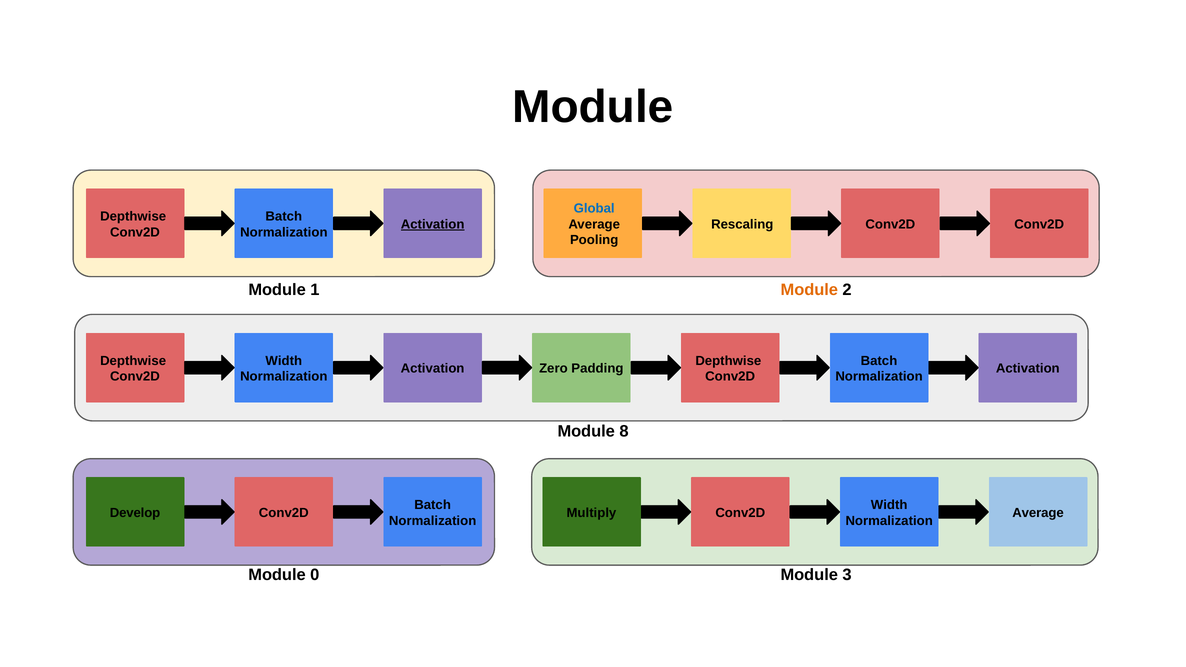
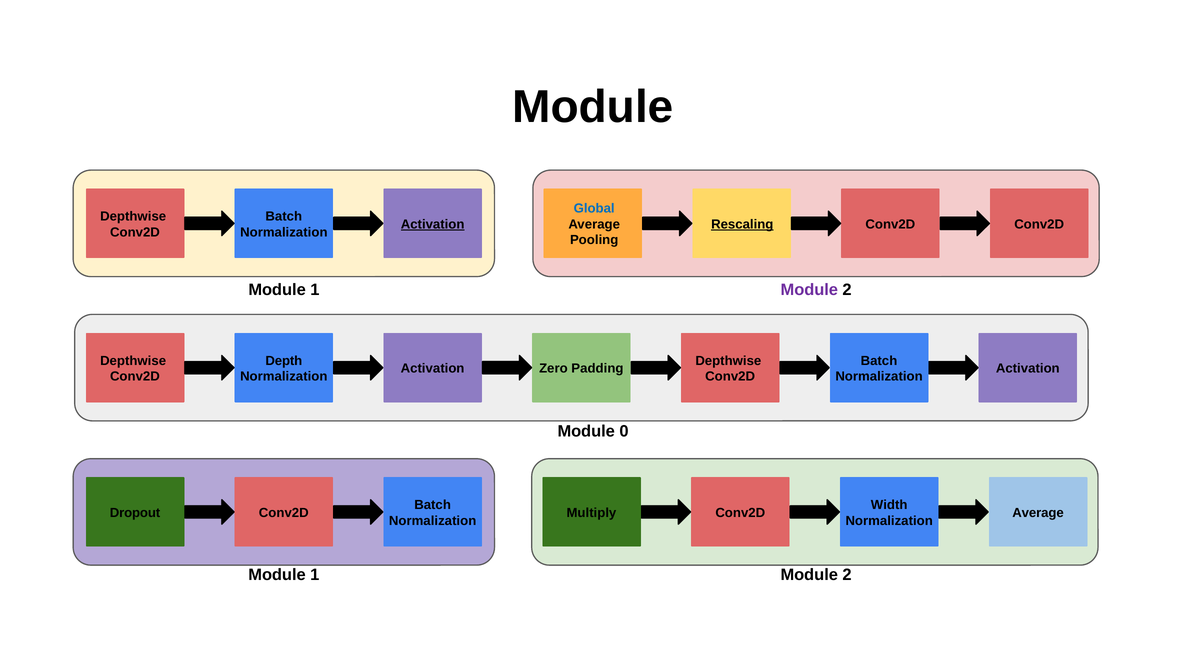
Rescaling underline: none -> present (742, 224)
Module colour: orange -> purple (809, 290)
Width: Width -> Depth (284, 361)
8: 8 -> 0 (624, 431)
Develop: Develop -> Dropout (135, 513)
0: 0 -> 1 (315, 575)
3: 3 -> 2 (847, 575)
